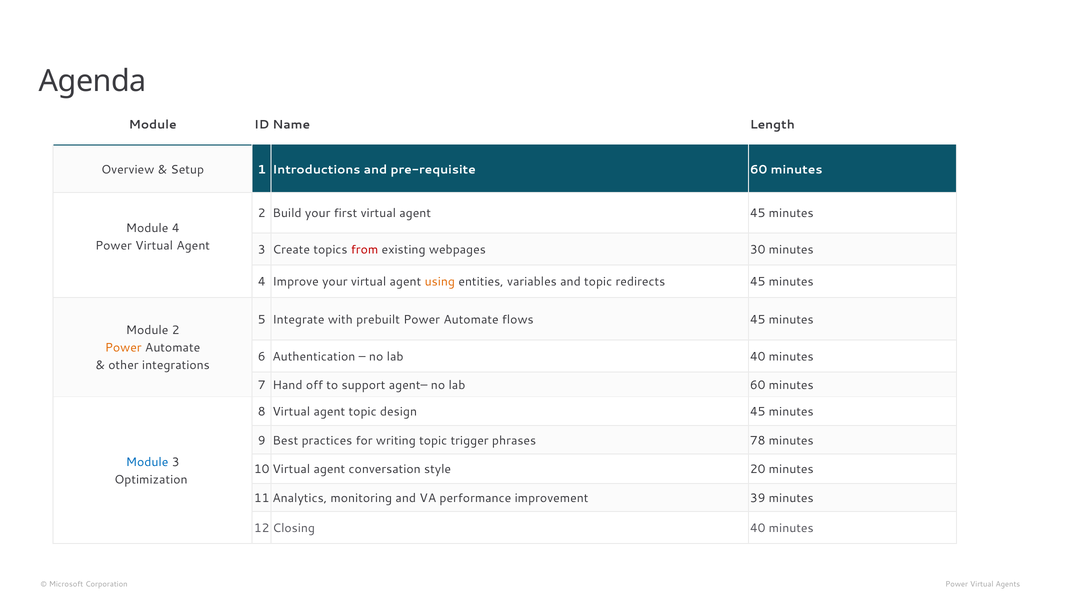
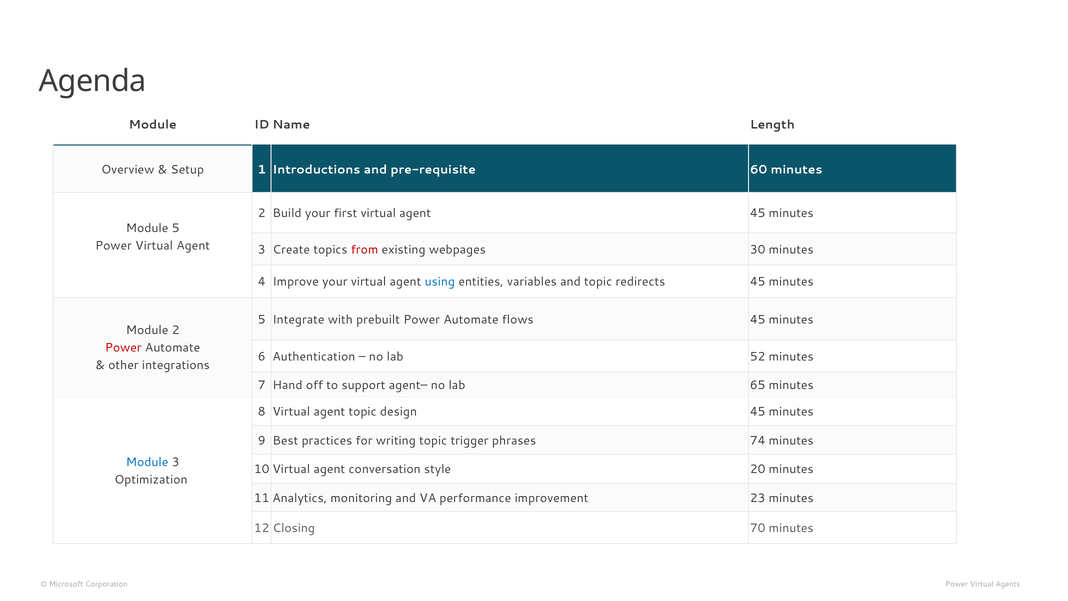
Module 4: 4 -> 5 (176, 228)
using colour: orange -> blue (440, 282)
Power colour: orange -> red (123, 348)
lab 40: 40 -> 52 (758, 357)
lab 60: 60 -> 65 (758, 385)
78: 78 -> 74 (758, 440)
39: 39 -> 23 (758, 498)
40: 40 -> 70 (758, 528)
